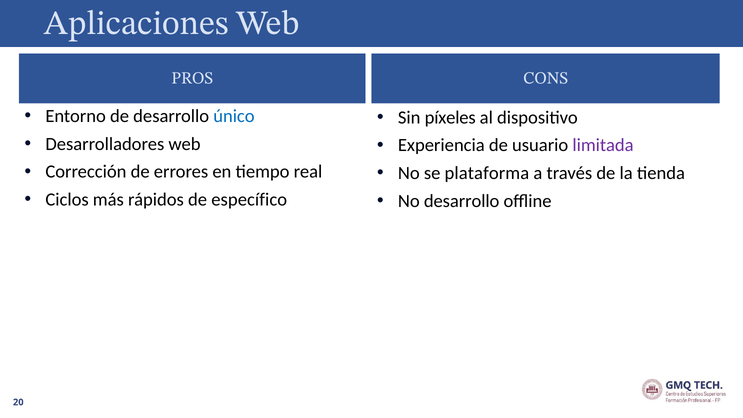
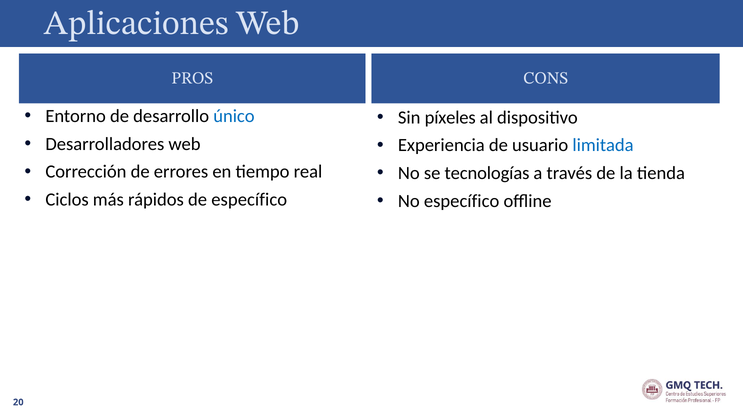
limitada colour: purple -> blue (603, 145)
plataforma: plataforma -> tecnologías (487, 173)
No desarrollo: desarrollo -> específico (462, 201)
